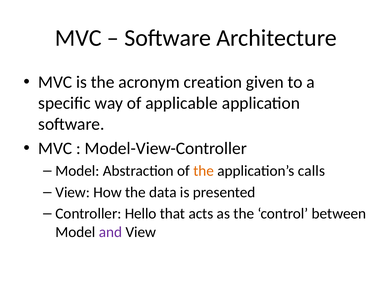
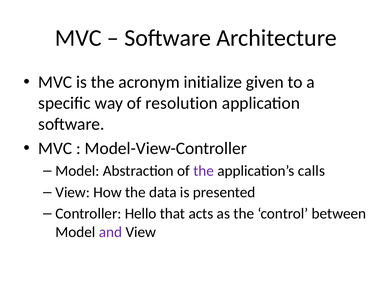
creation: creation -> initialize (213, 82)
applicable: applicable -> resolution (182, 103)
the colour: orange -> purple (204, 171)
